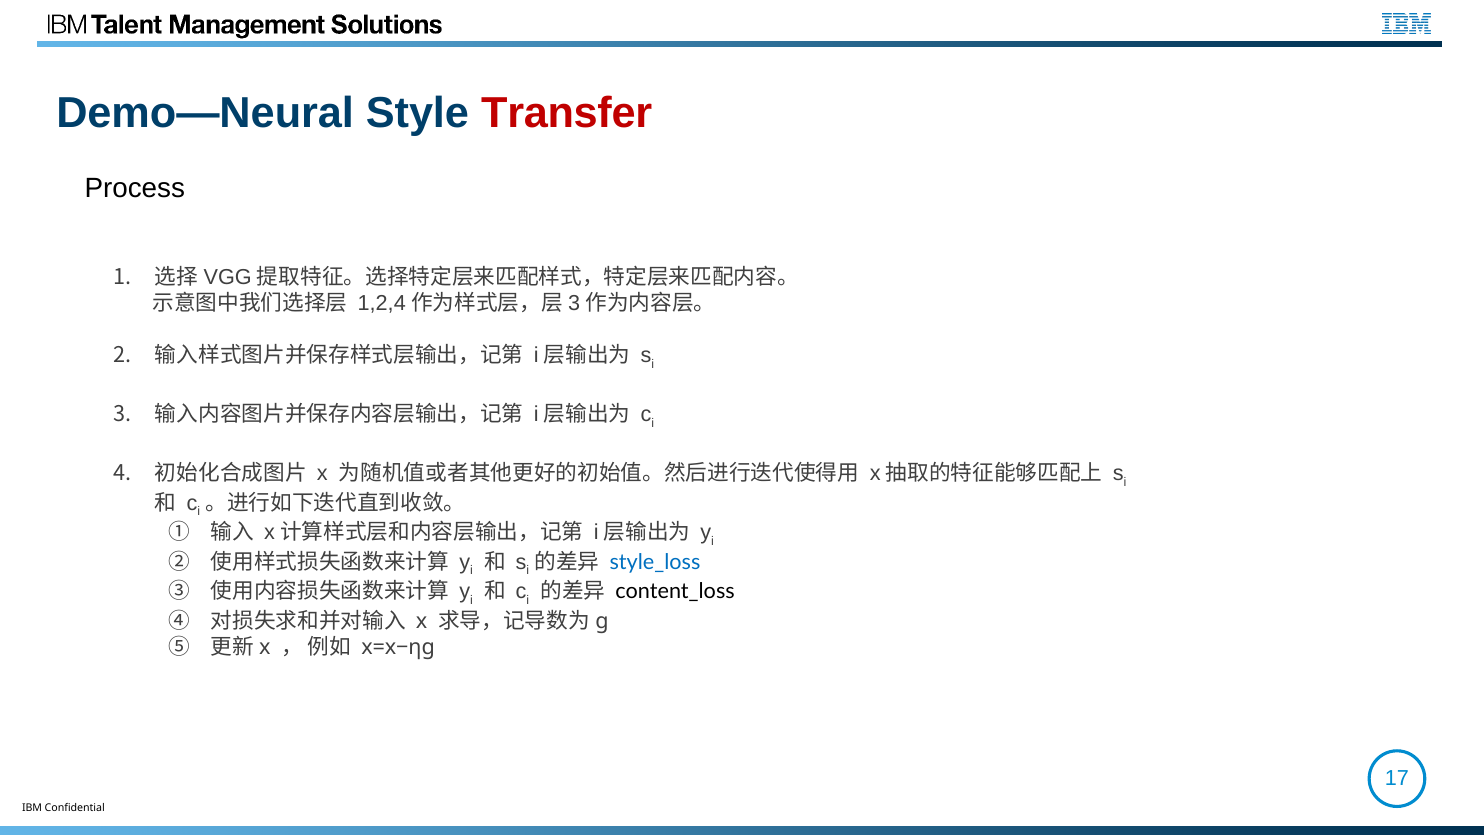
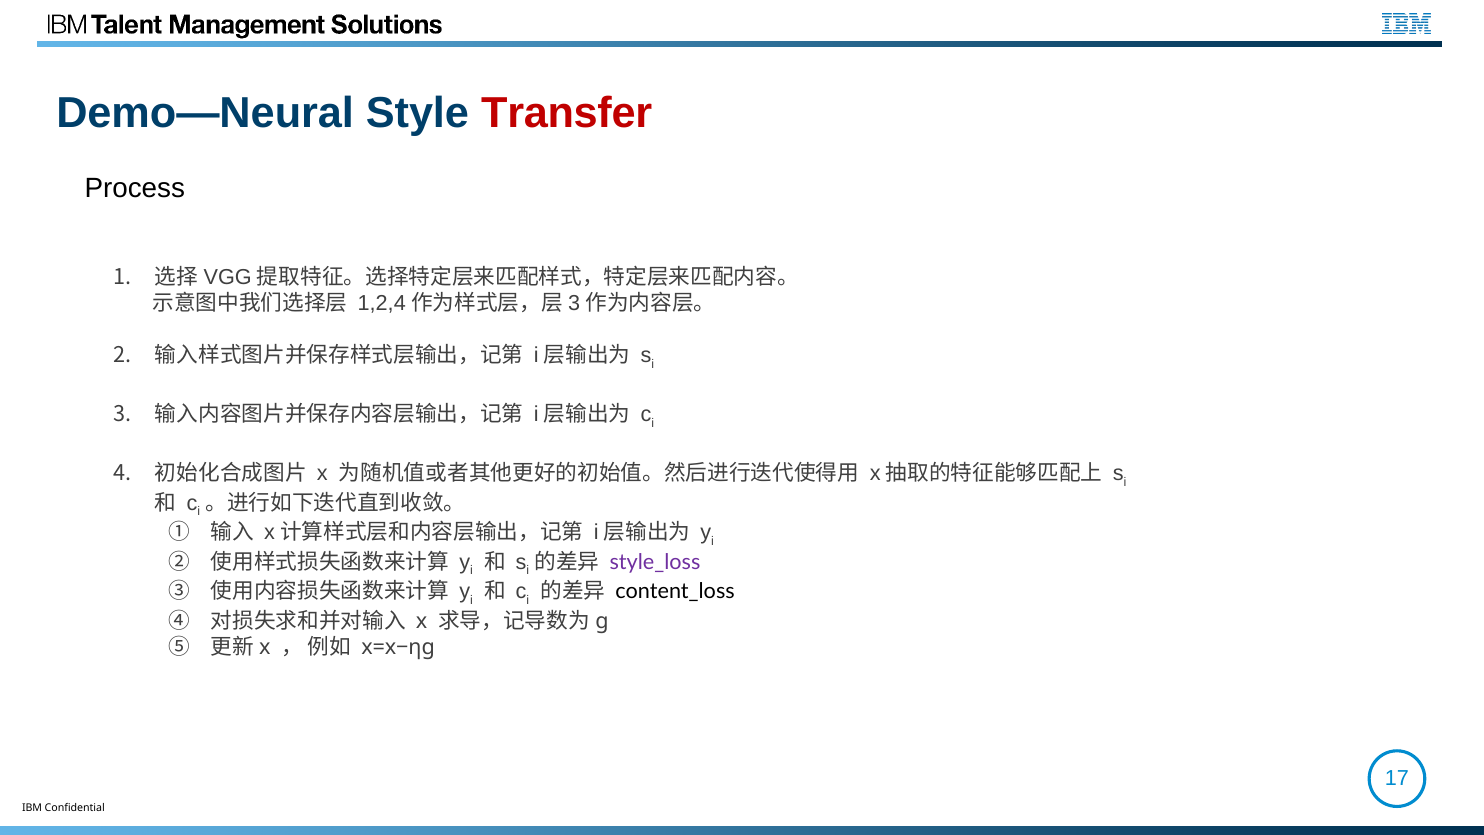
style_loss colour: blue -> purple (655, 562)
